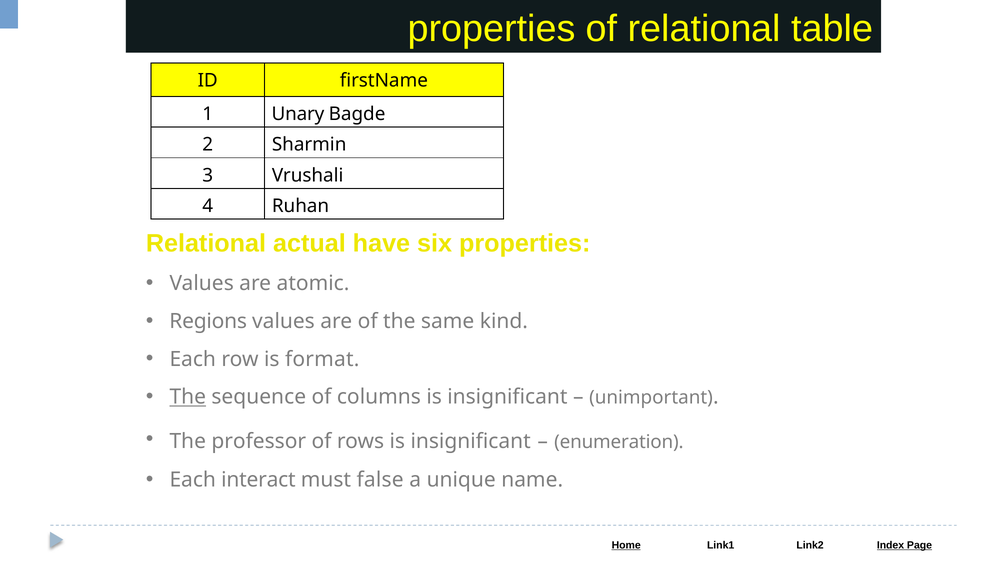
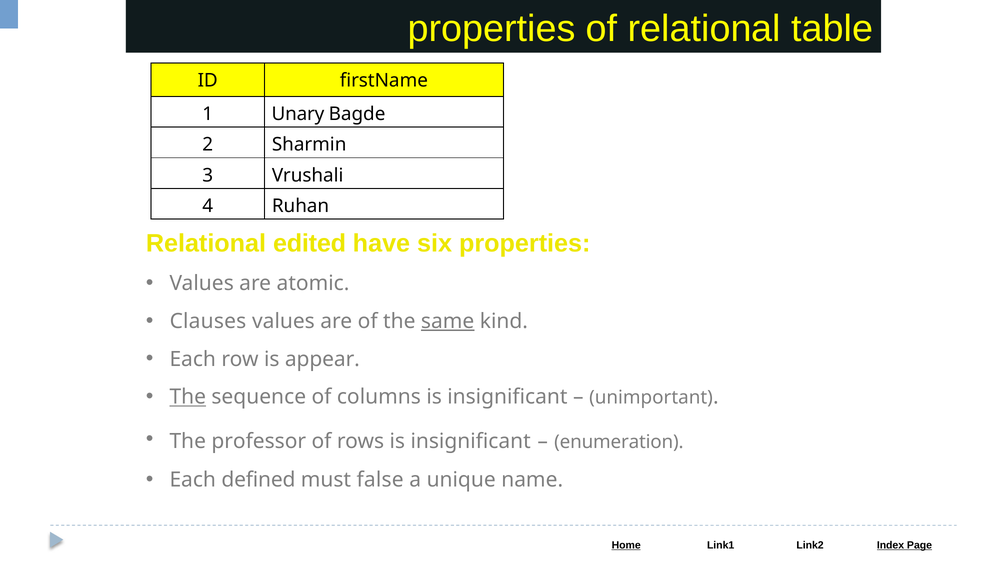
actual: actual -> edited (310, 243)
Regions: Regions -> Clauses (208, 321)
same underline: none -> present (448, 321)
format: format -> appear (322, 359)
interact: interact -> defined (258, 480)
